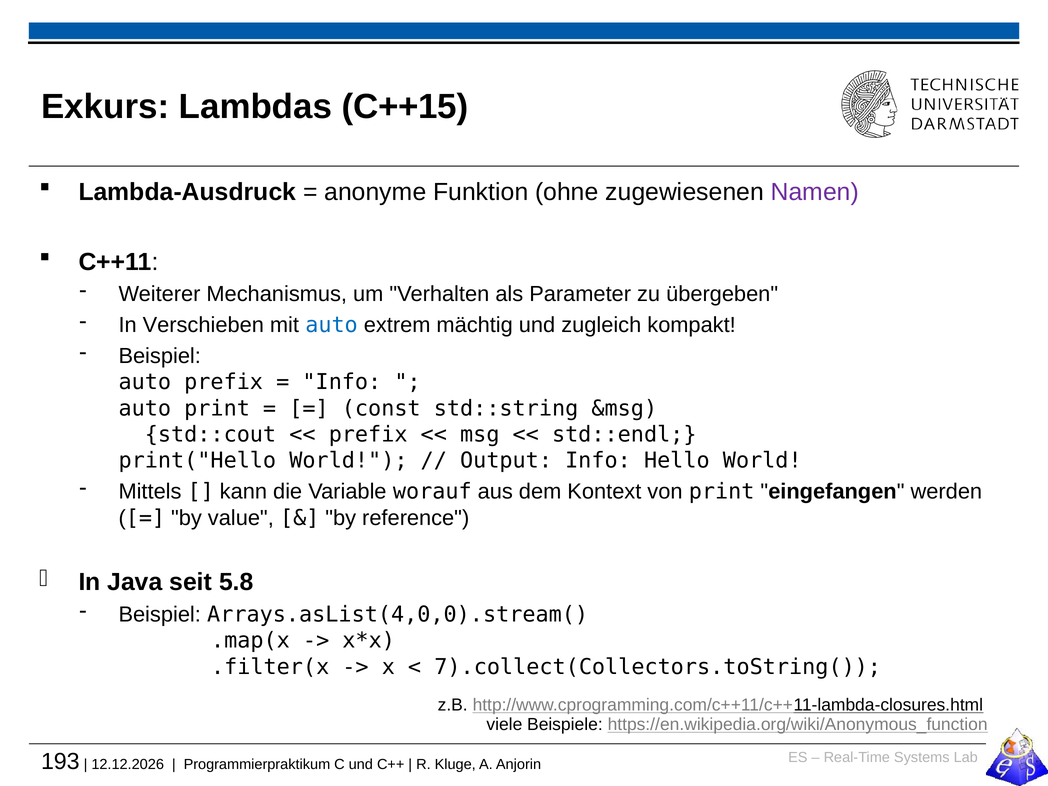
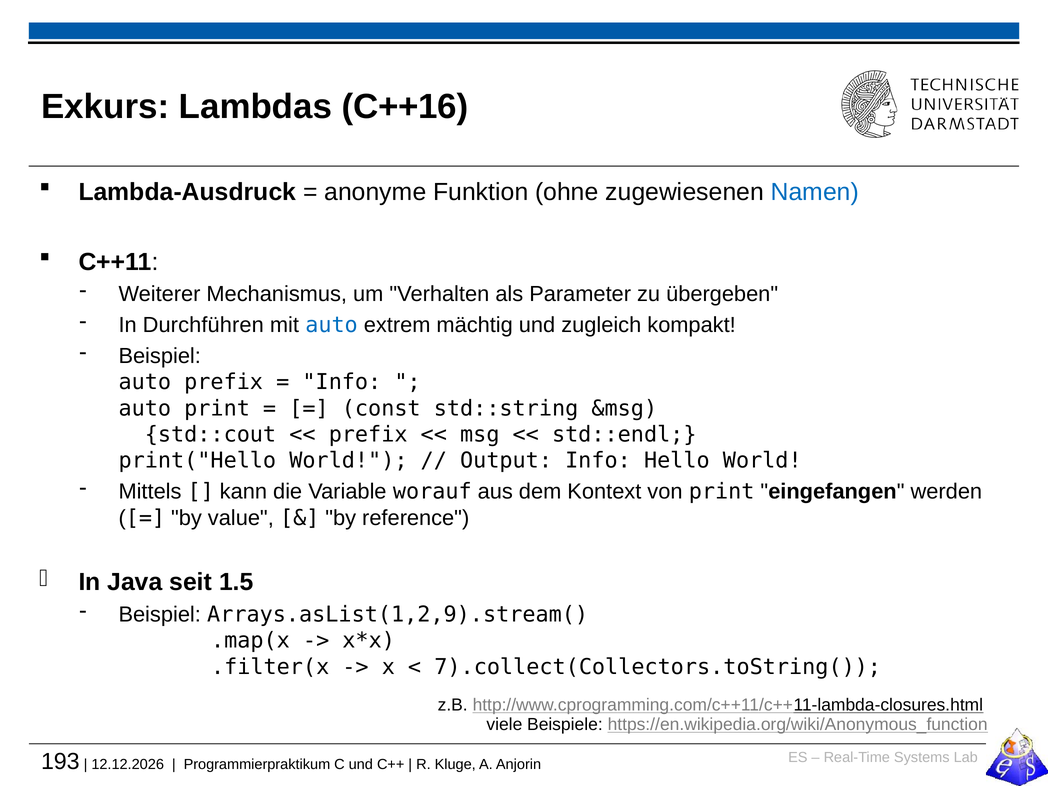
C++15: C++15 -> C++16 (405, 106)
Namen colour: purple -> blue (815, 192)
Verschieben: Verschieben -> Durchführen (203, 325)
5.8: 5.8 -> 1.5 (236, 582)
Arrays.asList(4,0,0).stream(: Arrays.asList(4,0,0).stream( -> Arrays.asList(1,2,9).stream( (398, 615)
